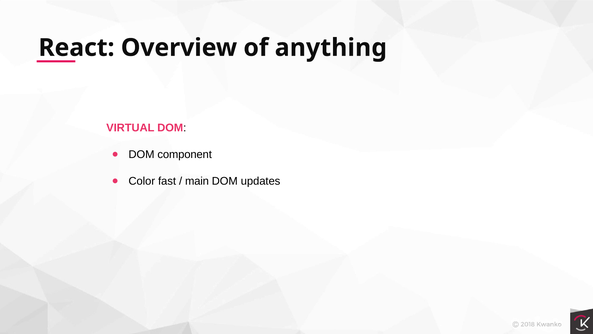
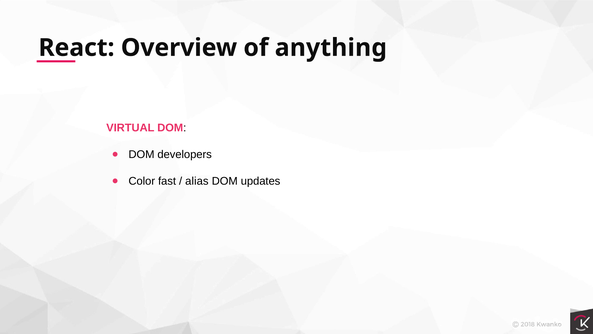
component: component -> developers (185, 154)
main: main -> alias (197, 181)
